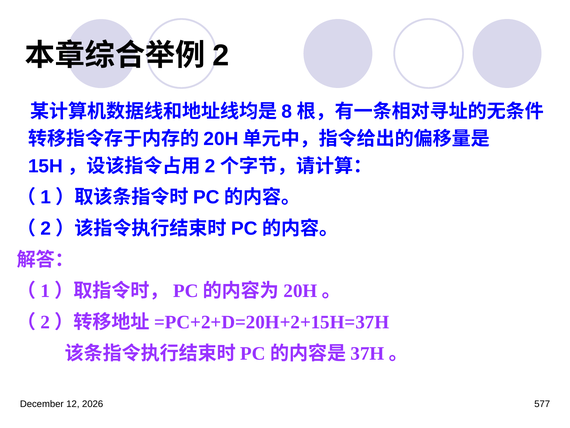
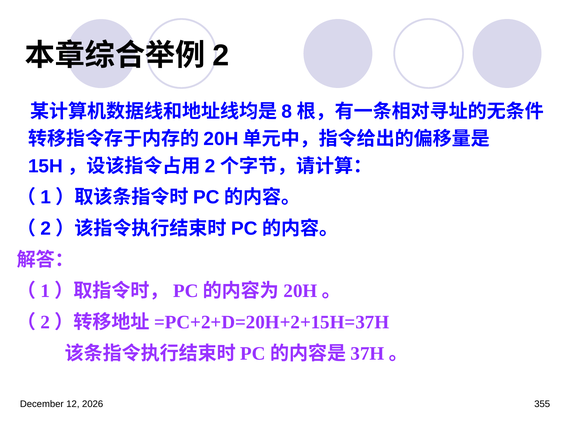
577: 577 -> 355 (542, 403)
